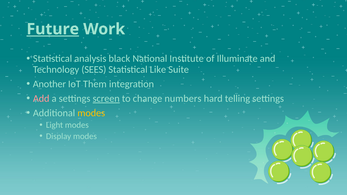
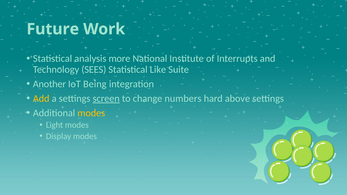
Future underline: present -> none (53, 29)
black: black -> more (119, 59)
Illuminate: Illuminate -> Interrupts (237, 59)
Them: Them -> Being (95, 84)
Add colour: pink -> yellow (41, 99)
telling: telling -> above (237, 99)
